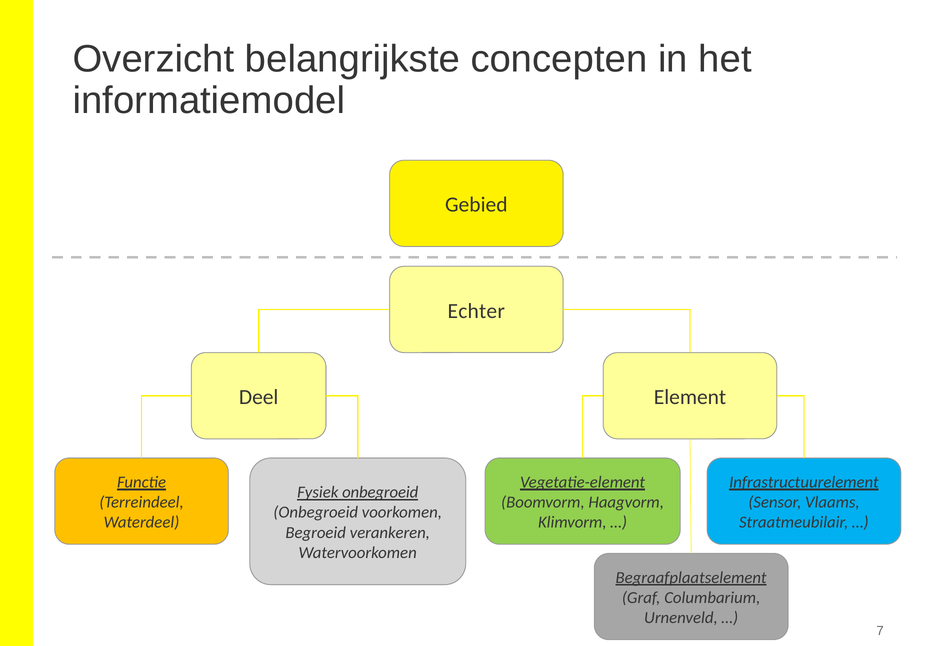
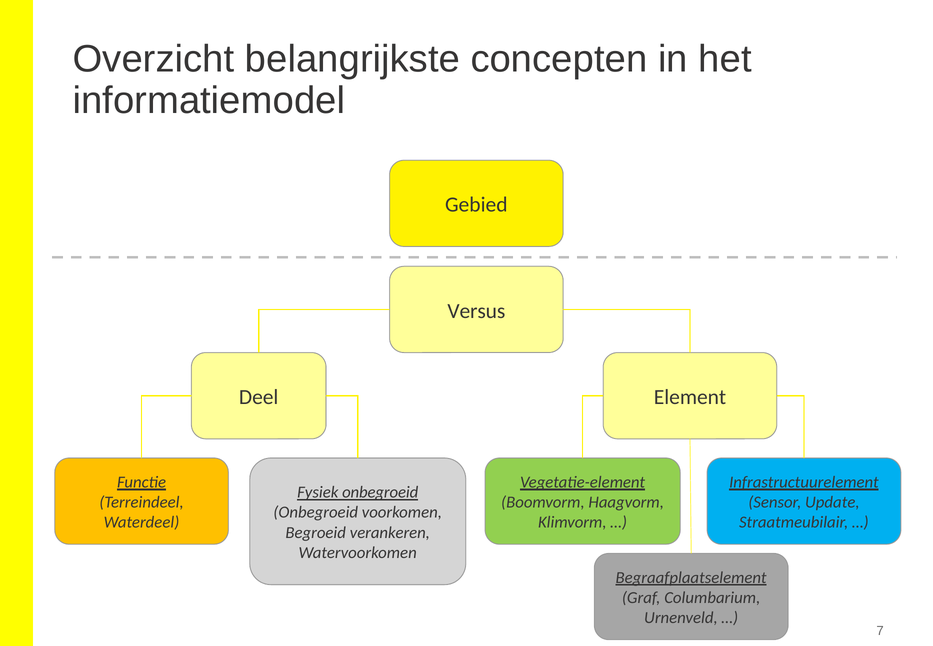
Echter: Echter -> Versus (476, 311)
Vlaams: Vlaams -> Update (832, 502)
